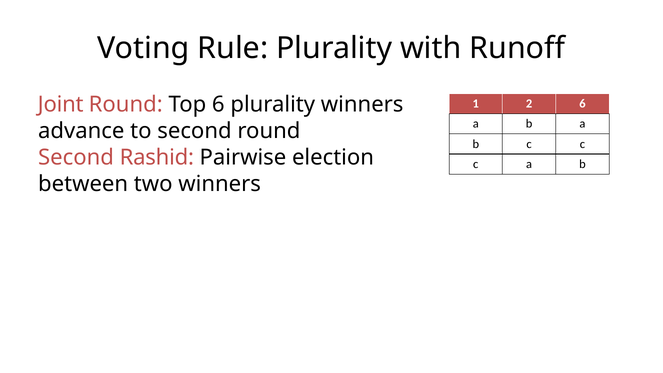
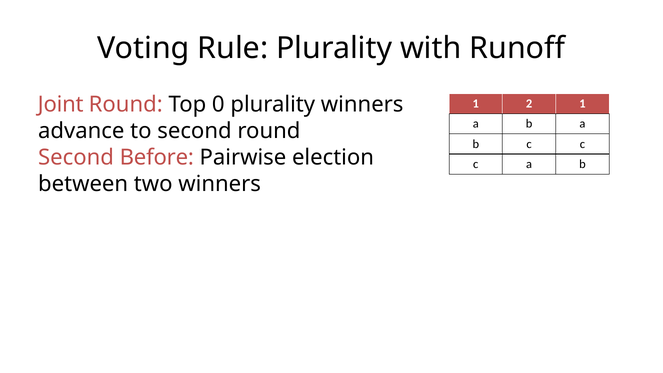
Top 6: 6 -> 0 (218, 104)
2 6: 6 -> 1 (582, 104)
Rashid: Rashid -> Before (157, 157)
